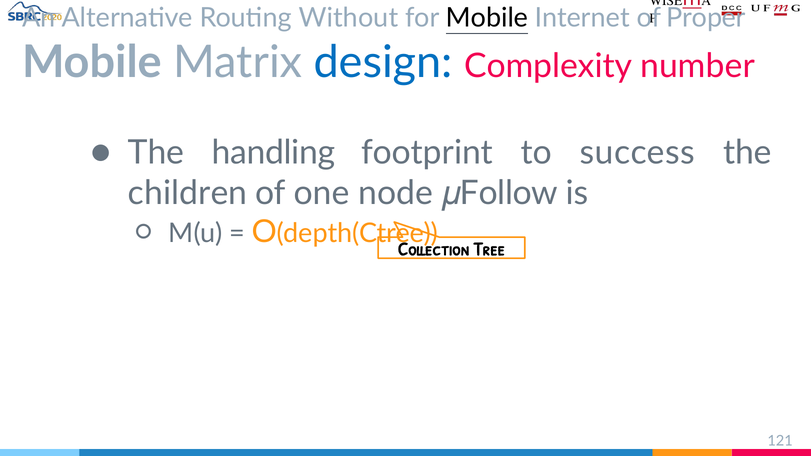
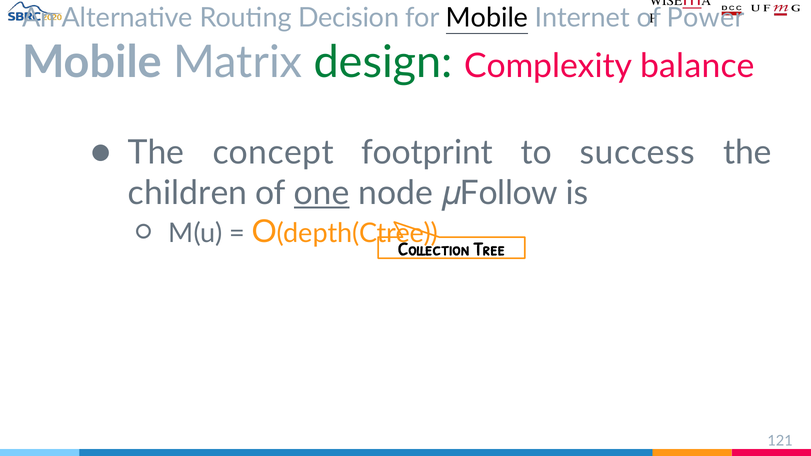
Without: Without -> Decision (349, 18)
Proper: Proper -> Power (706, 18)
design colour: blue -> green (383, 62)
number: number -> balance (698, 66)
handling: handling -> concept (273, 153)
one underline: none -> present (322, 193)
